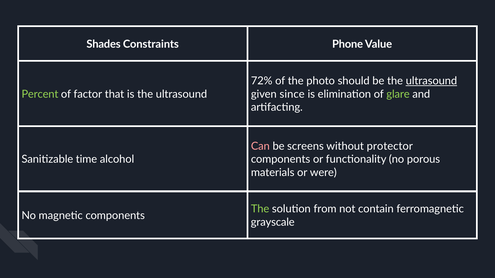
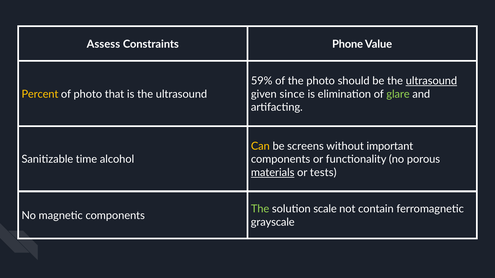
Shades: Shades -> Assess (103, 44)
72%: 72% -> 59% (262, 81)
Percent colour: light green -> yellow (40, 94)
of factor: factor -> photo (88, 94)
Can colour: pink -> yellow (260, 146)
protector: protector -> important (390, 146)
materials underline: none -> present (273, 173)
were: were -> tests (323, 173)
from: from -> scale (325, 209)
